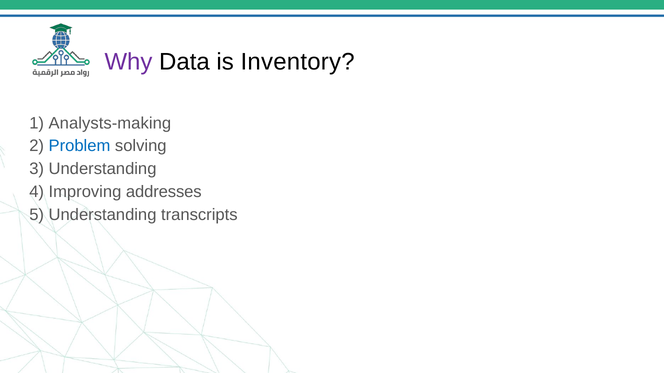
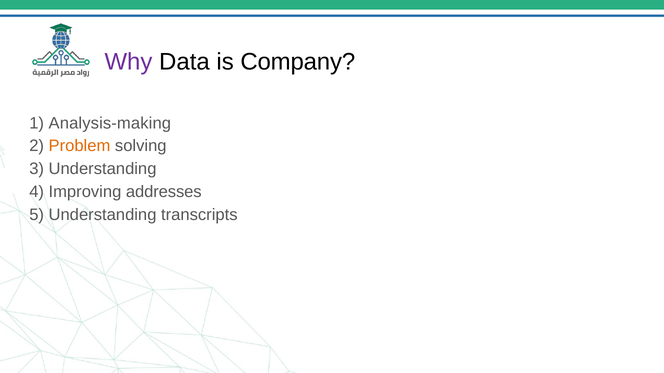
Inventory: Inventory -> Company (298, 62)
Analysts-making: Analysts-making -> Analysis-making (110, 123)
Problem colour: blue -> orange (79, 146)
